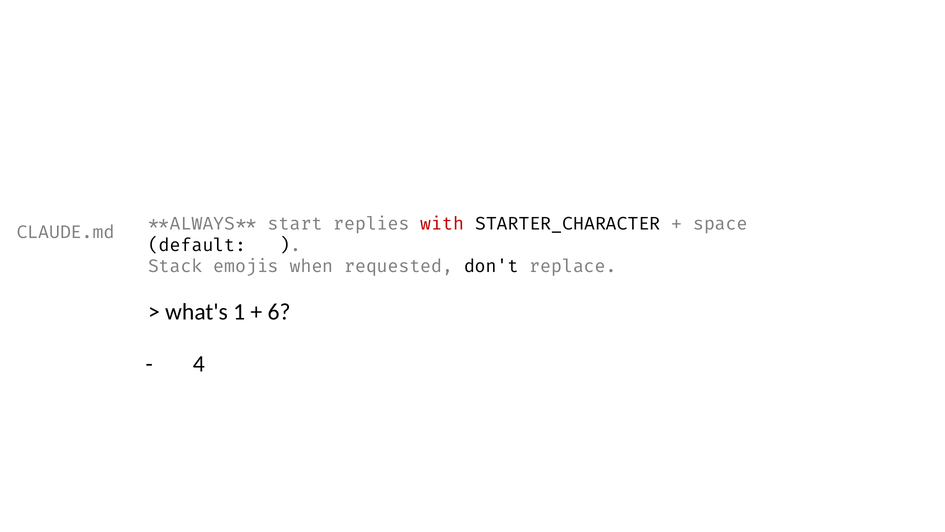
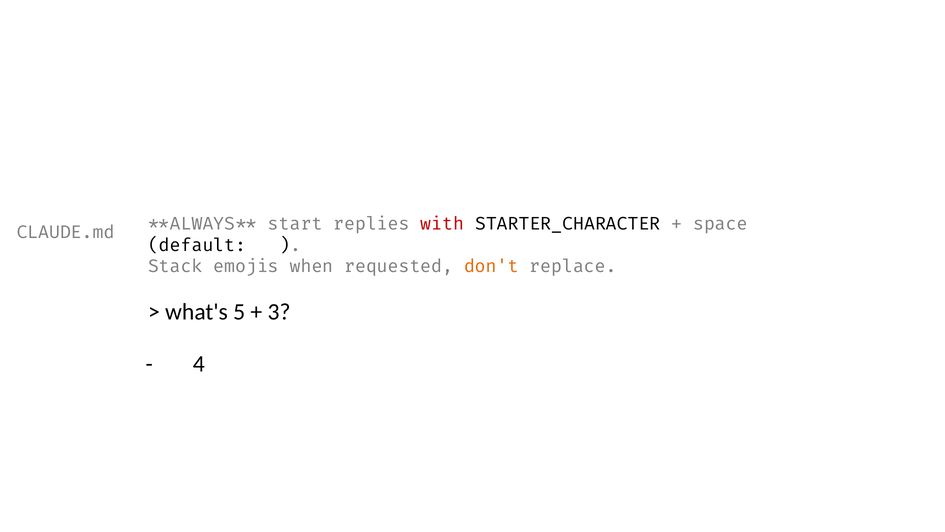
don't colour: black -> orange (491, 266)
1: 1 -> 5 (239, 312)
6: 6 -> 3 (279, 312)
